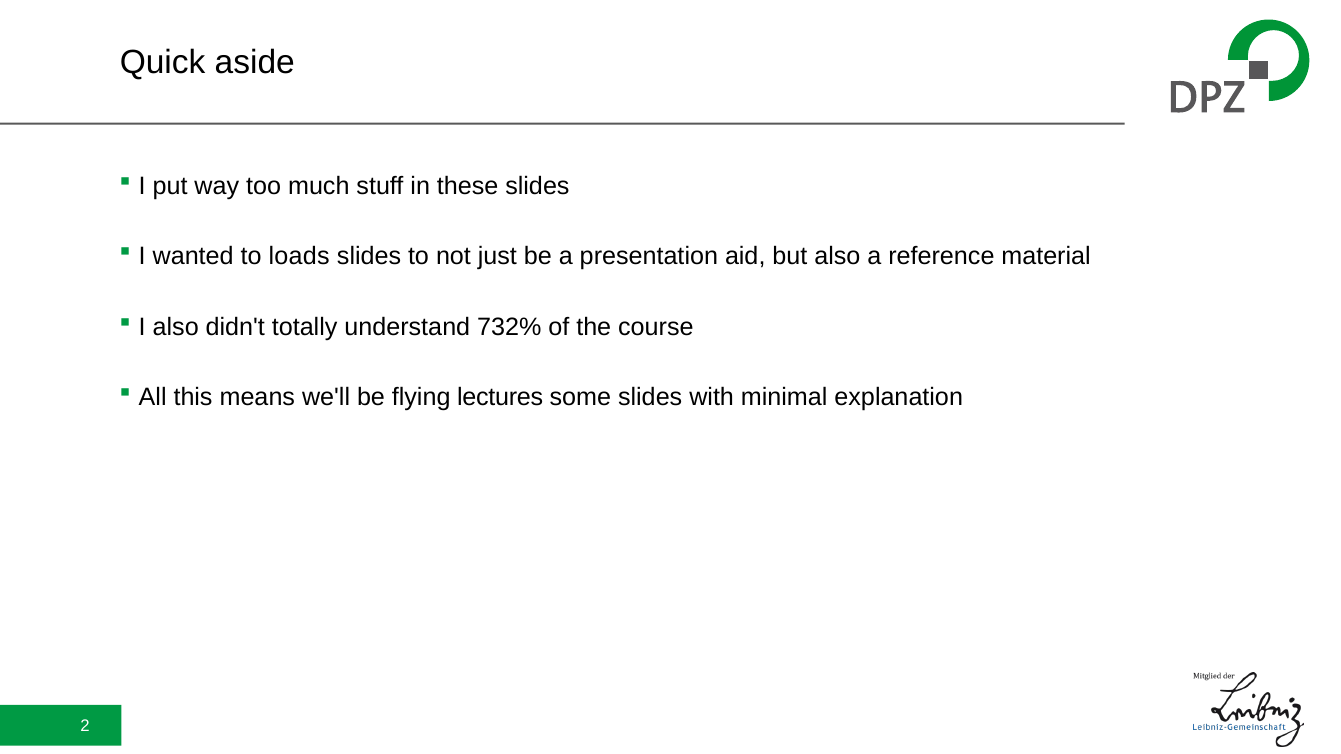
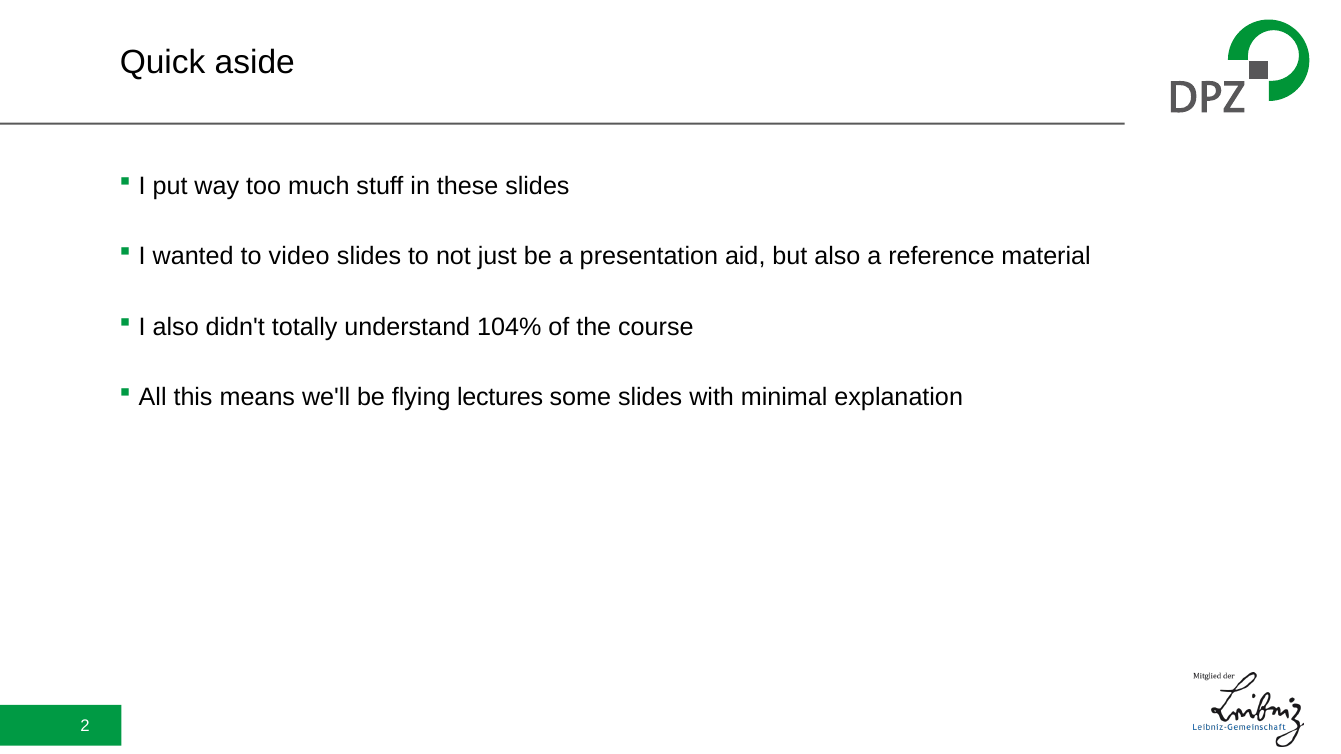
loads: loads -> video (299, 257)
732%: 732% -> 104% (509, 327)
